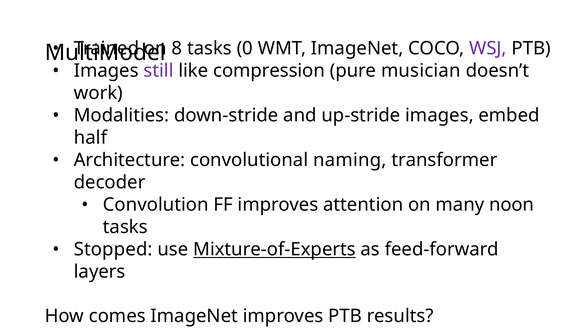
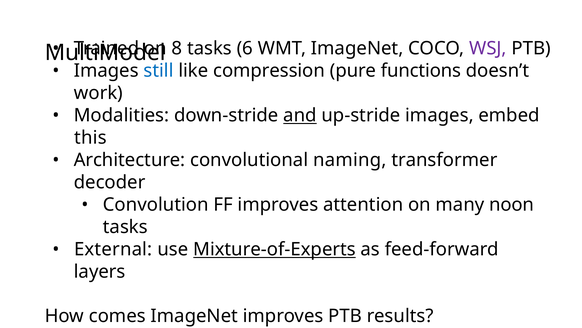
0: 0 -> 6 (245, 48)
still colour: purple -> blue (159, 71)
musician: musician -> functions (421, 71)
and underline: none -> present (300, 115)
half: half -> this (90, 138)
Stopped: Stopped -> External (113, 249)
